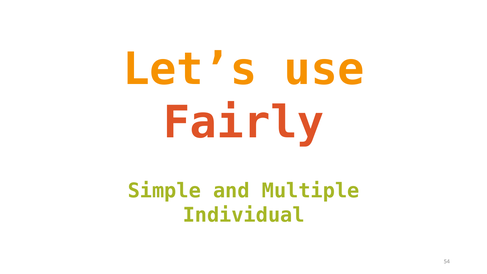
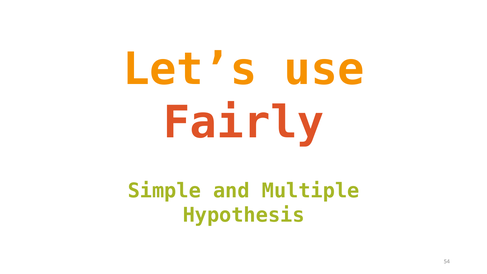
Individual: Individual -> Hypothesis (244, 215)
